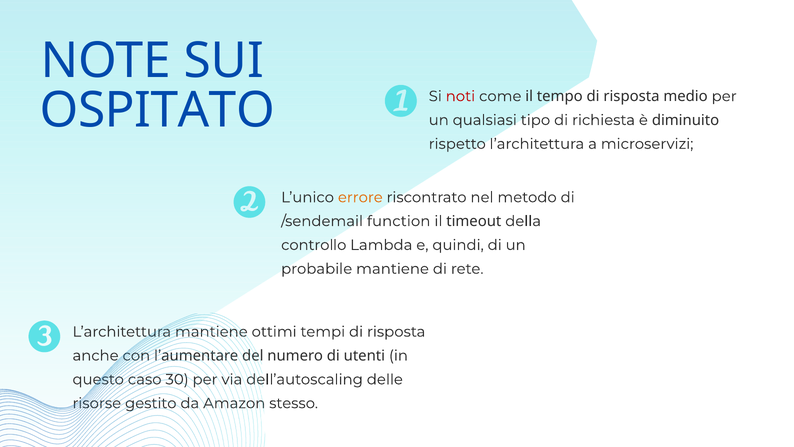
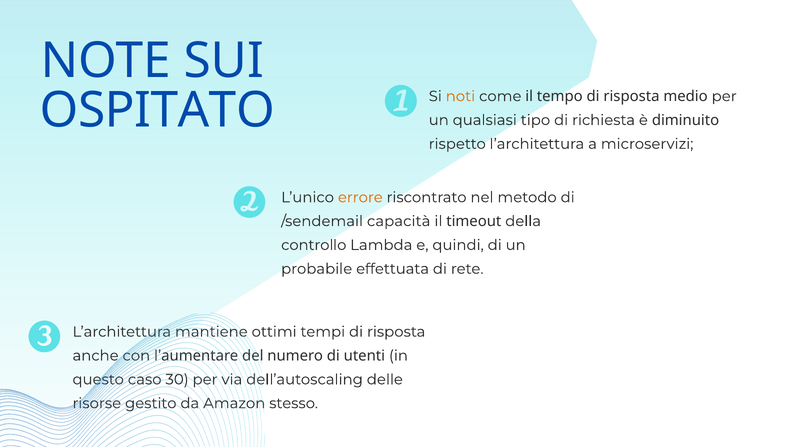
noti colour: red -> orange (460, 96)
function: function -> capacità (399, 221)
probabile mantiene: mantiene -> effettuata (393, 269)
